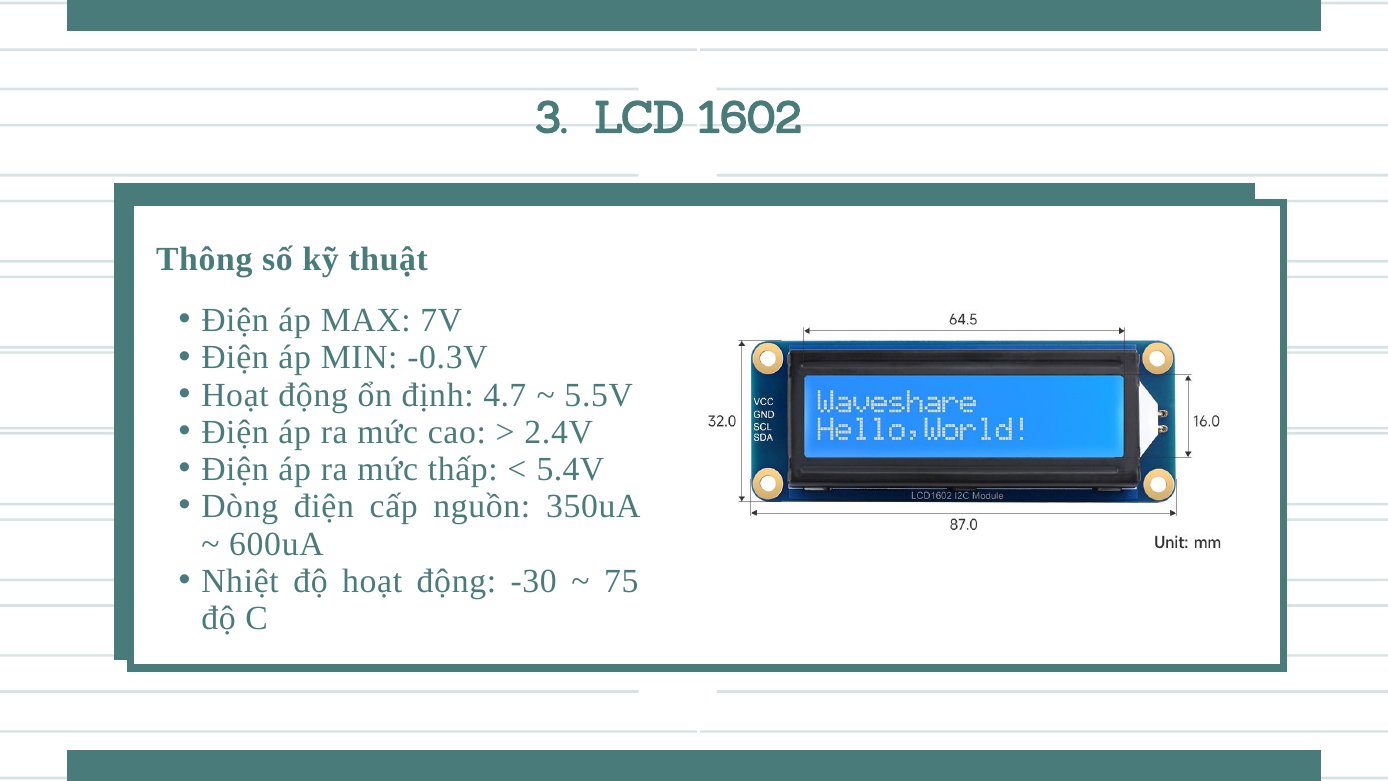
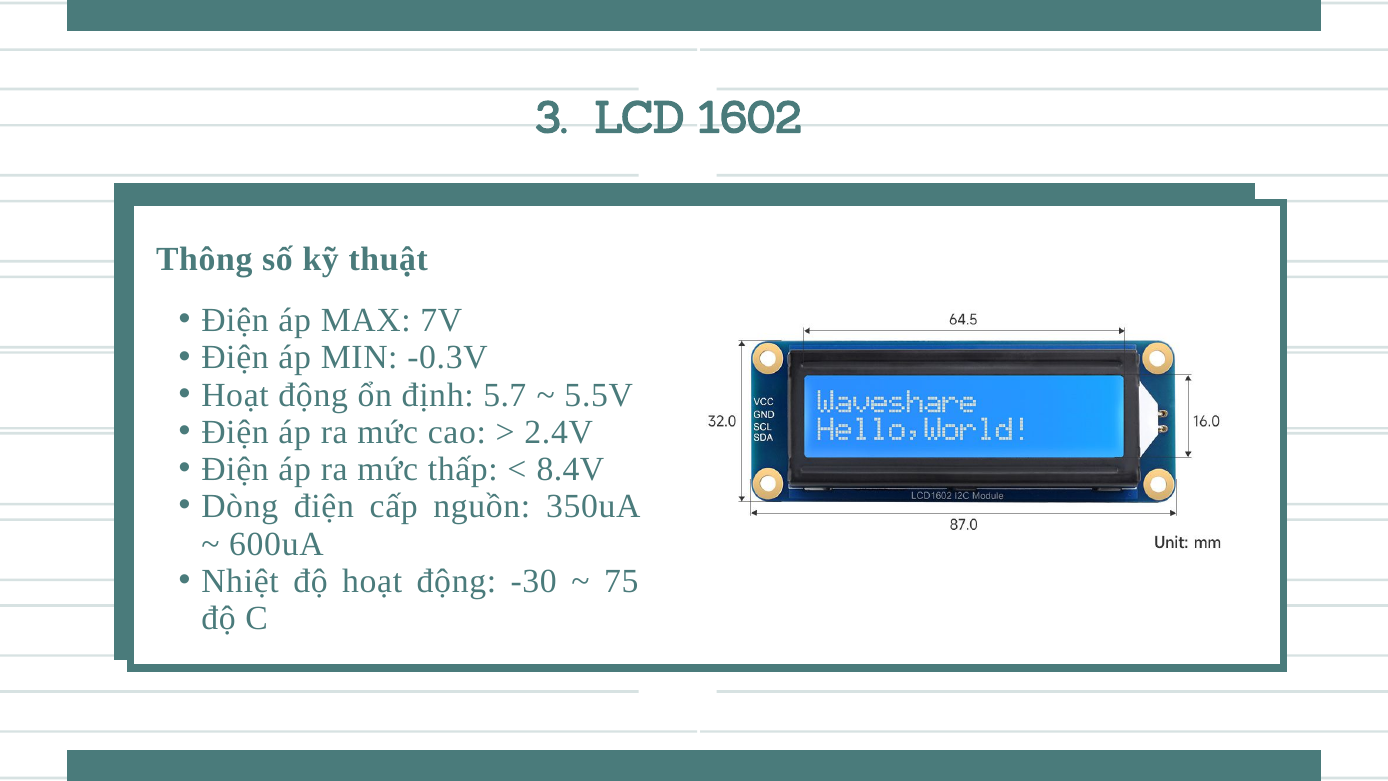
4.7: 4.7 -> 5.7 (505, 395)
5.4V: 5.4V -> 8.4V (570, 469)
